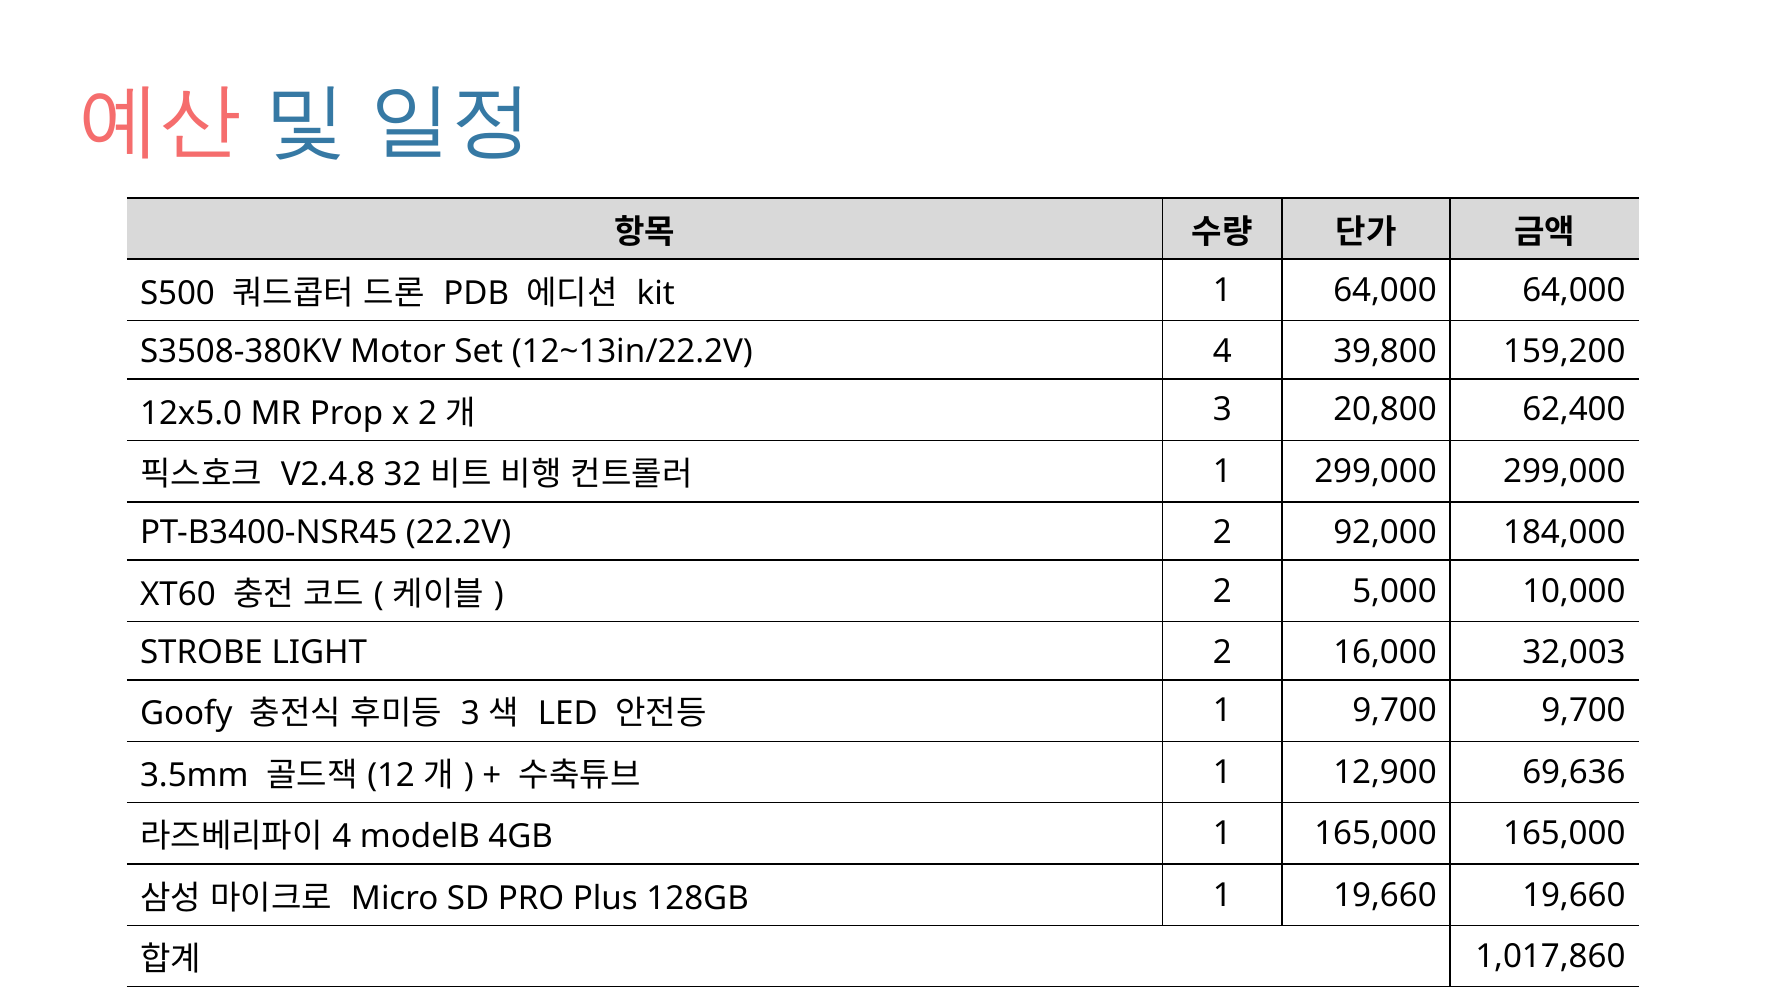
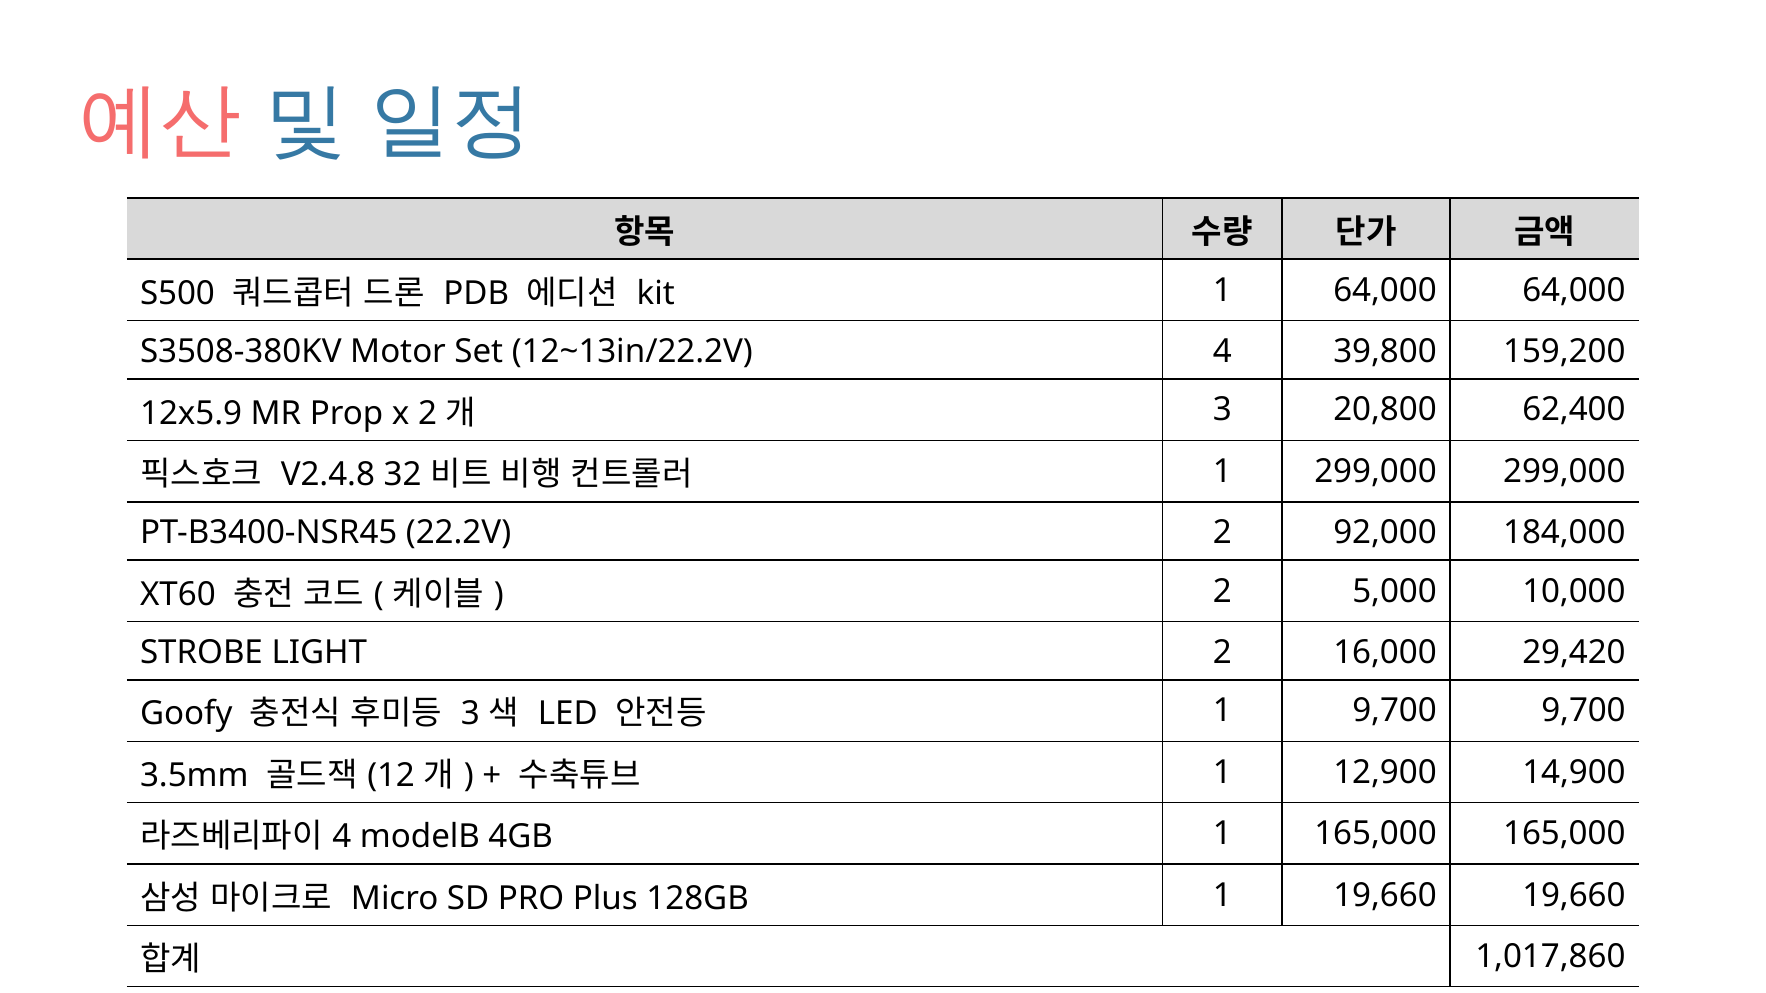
12x5.0: 12x5.0 -> 12x5.9 (191, 413)
32,003: 32,003 -> 29,420 (1574, 653)
69,636: 69,636 -> 14,900 (1574, 773)
